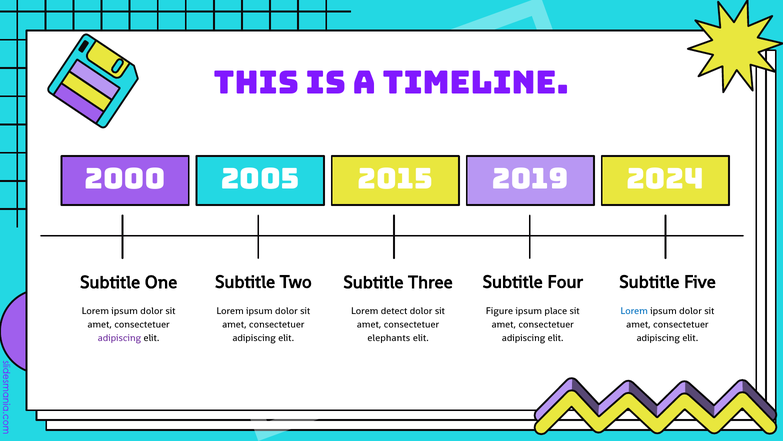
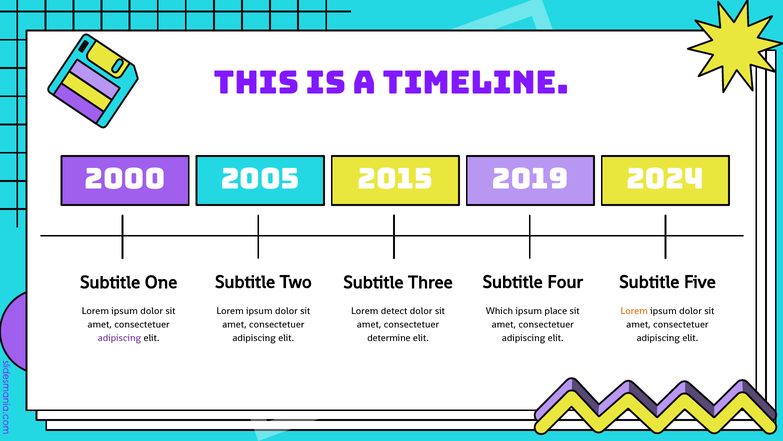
Figure: Figure -> Which (499, 310)
Lorem colour: blue -> orange (634, 310)
elephants: elephants -> determine (389, 337)
